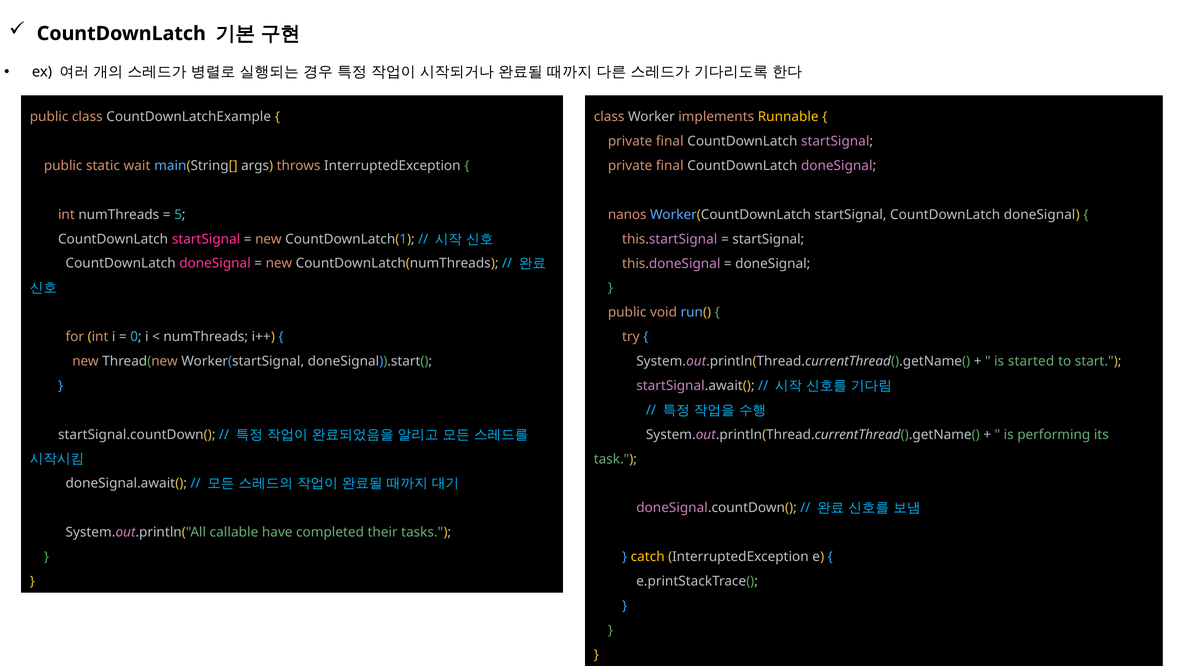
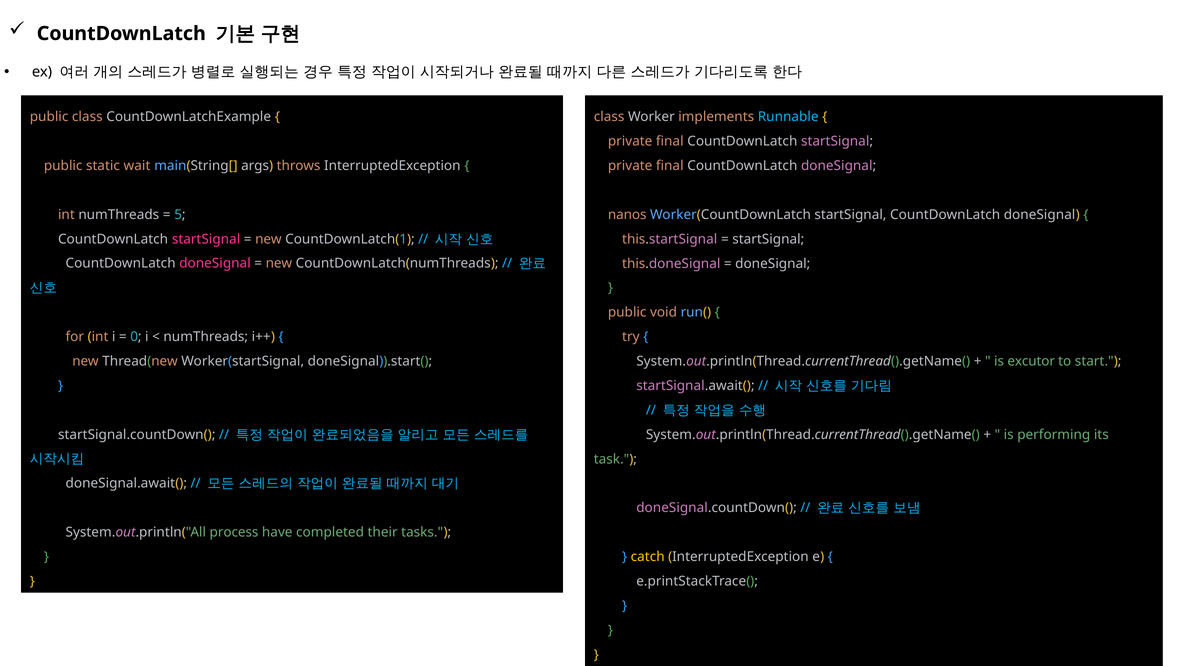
Runnable colour: yellow -> light blue (788, 117)
started: started -> excutor (1031, 361)
callable: callable -> process (234, 532)
